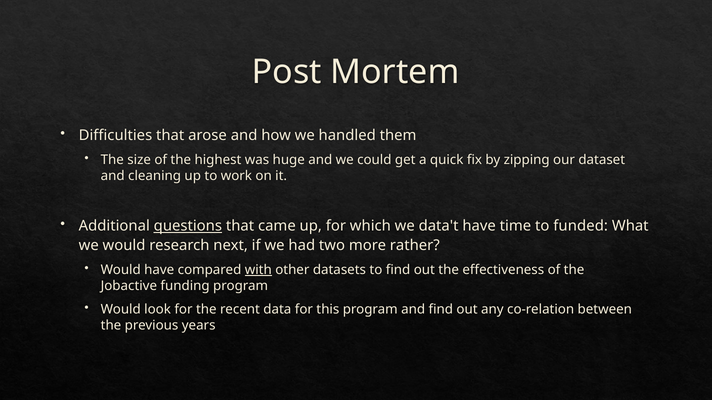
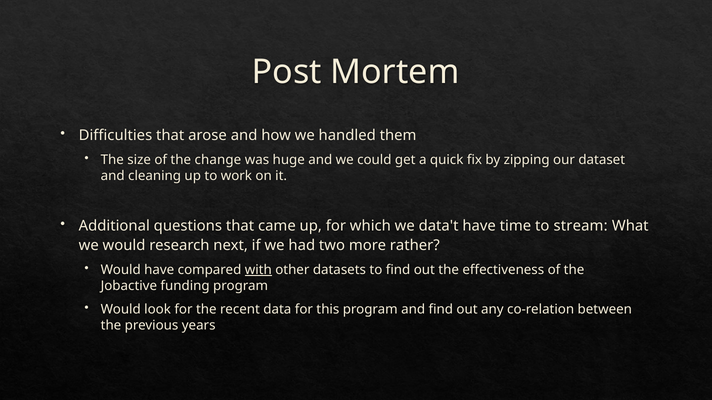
highest: highest -> change (218, 160)
questions underline: present -> none (188, 226)
funded: funded -> stream (581, 226)
